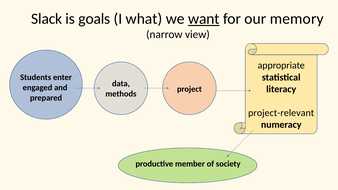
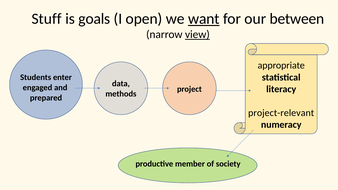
Slack: Slack -> Stuff (47, 19)
what: what -> open (144, 19)
memory: memory -> between (297, 19)
view underline: none -> present (197, 35)
